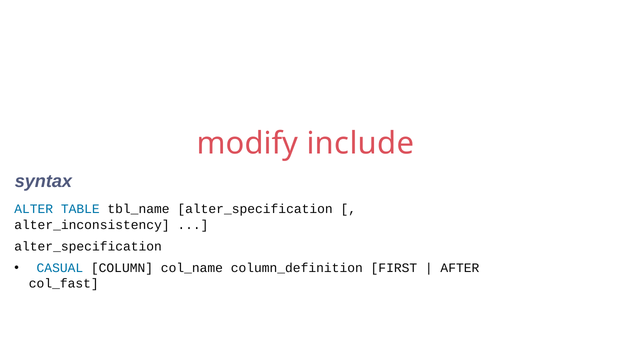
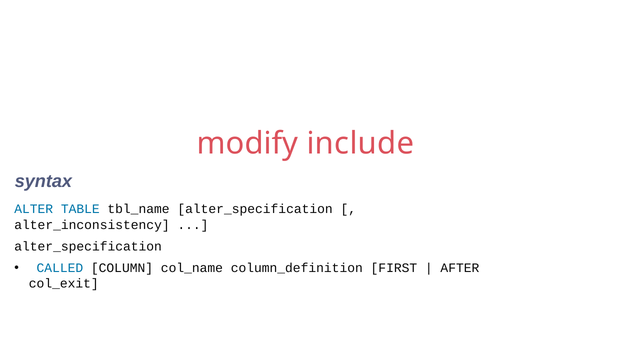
CASUAL: CASUAL -> CALLED (60, 268)
col_fast: col_fast -> col_exit (64, 283)
